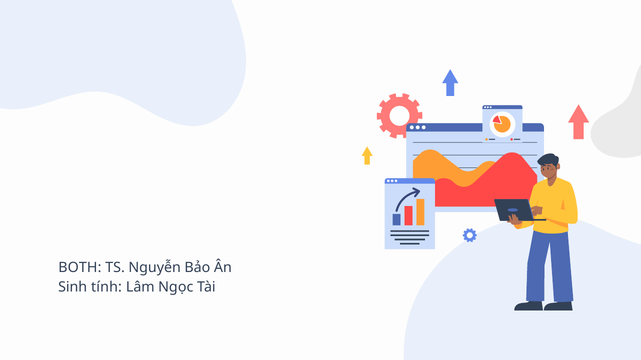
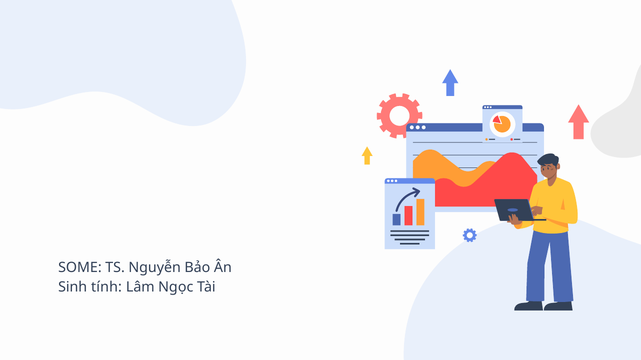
BOTH: BOTH -> SOME (80, 268)
